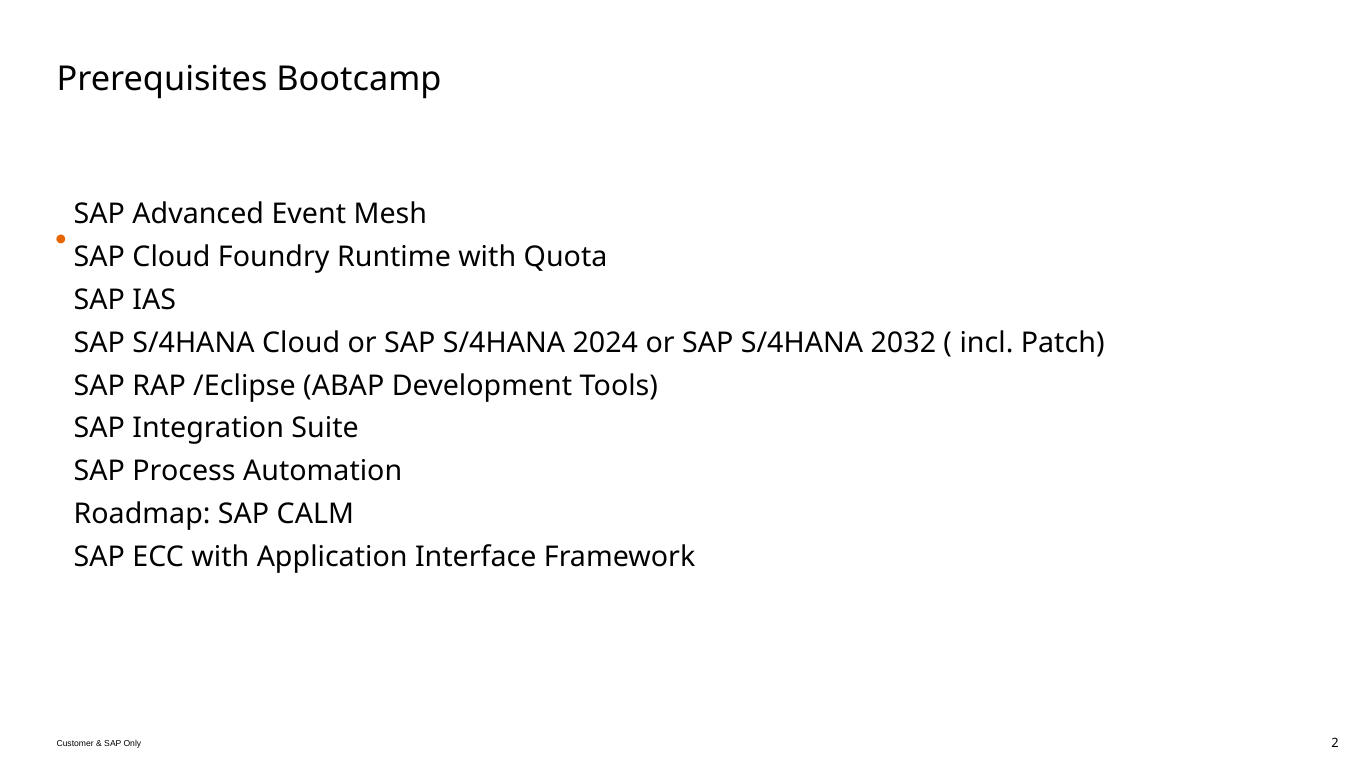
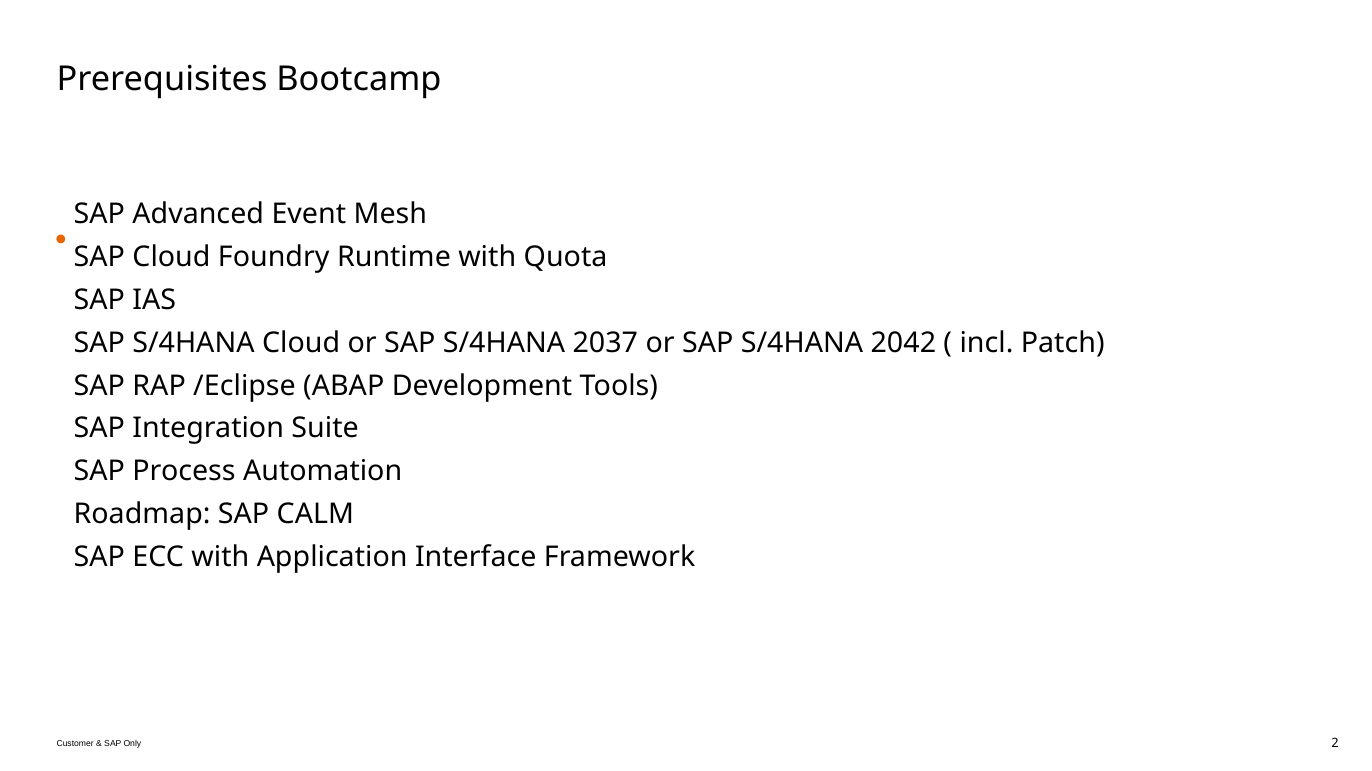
2024: 2024 -> 2037 (605, 343)
2032: 2032 -> 2042 (903, 343)
